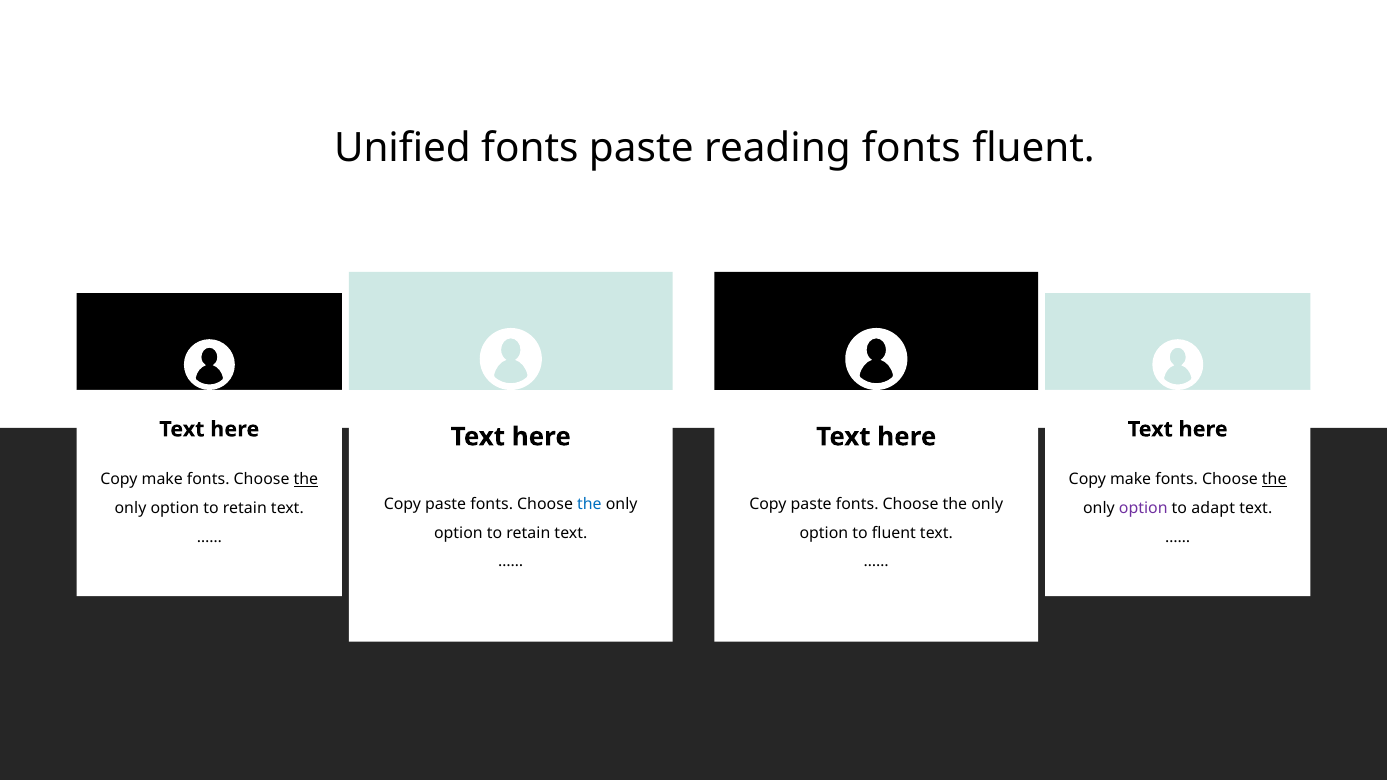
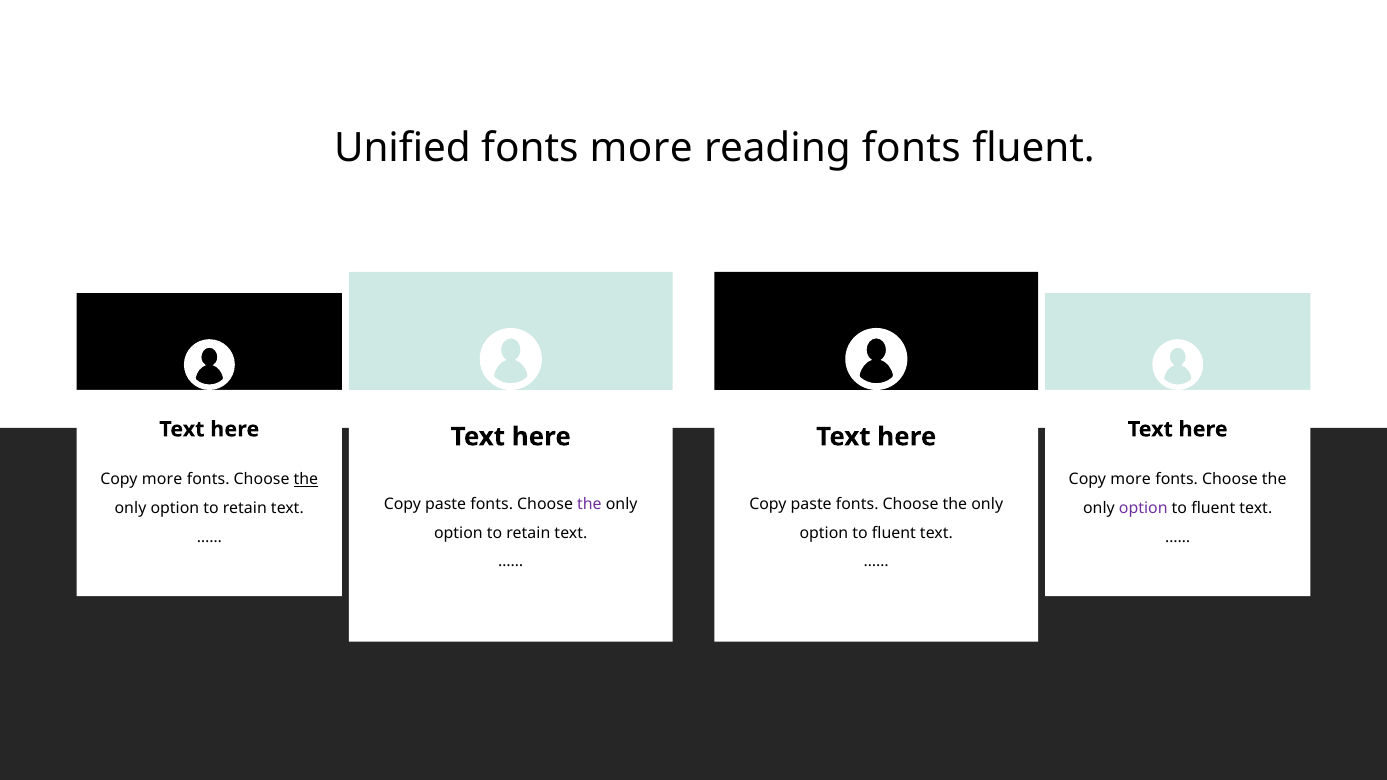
fonts paste: paste -> more (641, 148)
make: make -> more (162, 480)
make: make -> more (1131, 480)
the underline: present -> none (1274, 480)
the colour: blue -> purple (589, 504)
adapt: adapt -> fluent (1213, 508)
